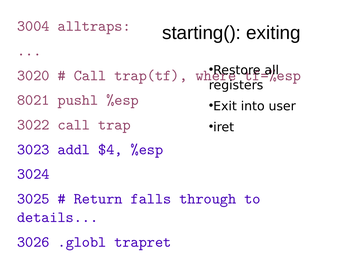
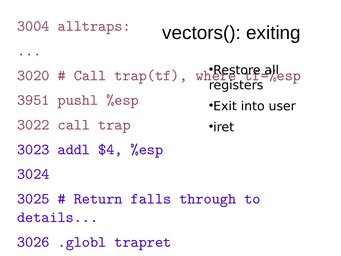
starting(: starting( -> vectors( (202, 33)
8021: 8021 -> 3951 (33, 100)
